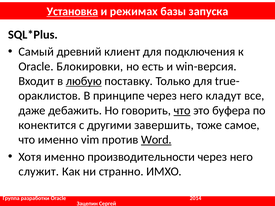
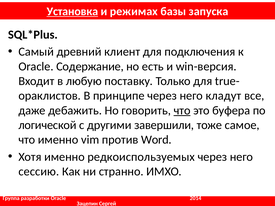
Блокировки: Блокировки -> Содержание (90, 67)
любую underline: present -> none (84, 81)
конектится: конектится -> логической (47, 125)
завершить: завершить -> завершили (164, 125)
Word underline: present -> none (156, 140)
производительности: производительности -> редкоиспользуемых (141, 157)
служит: служит -> сессию (39, 172)
